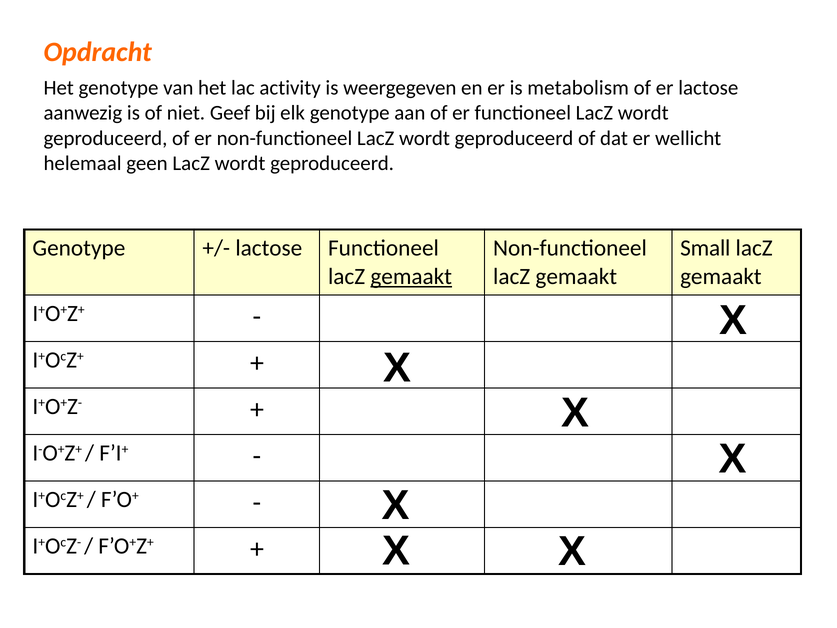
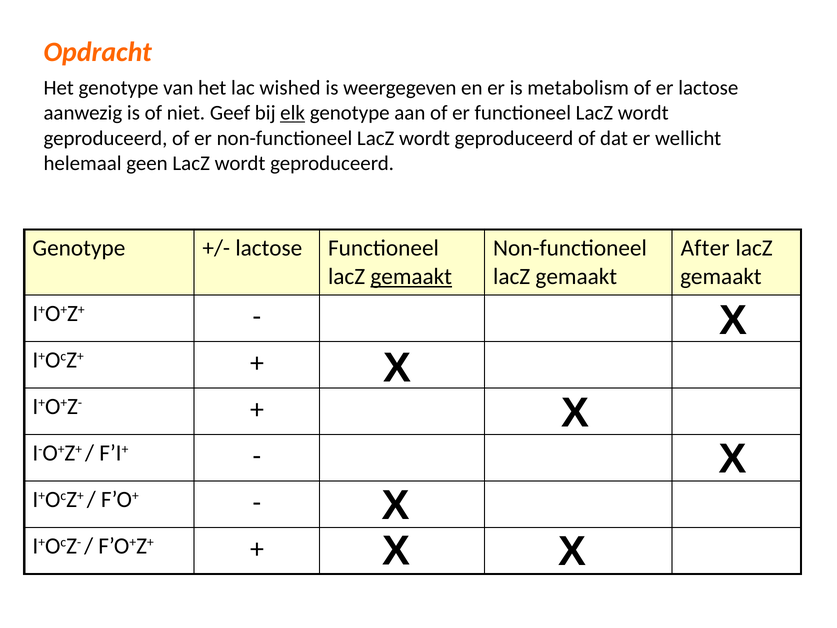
activity: activity -> wished (290, 88)
elk underline: none -> present (293, 113)
Small: Small -> After (705, 248)
